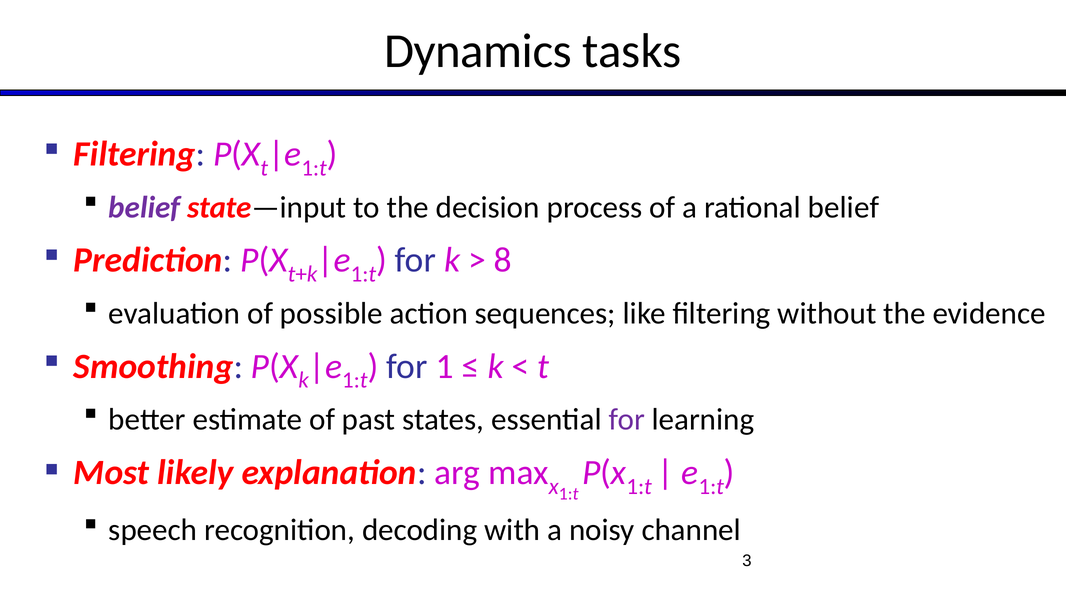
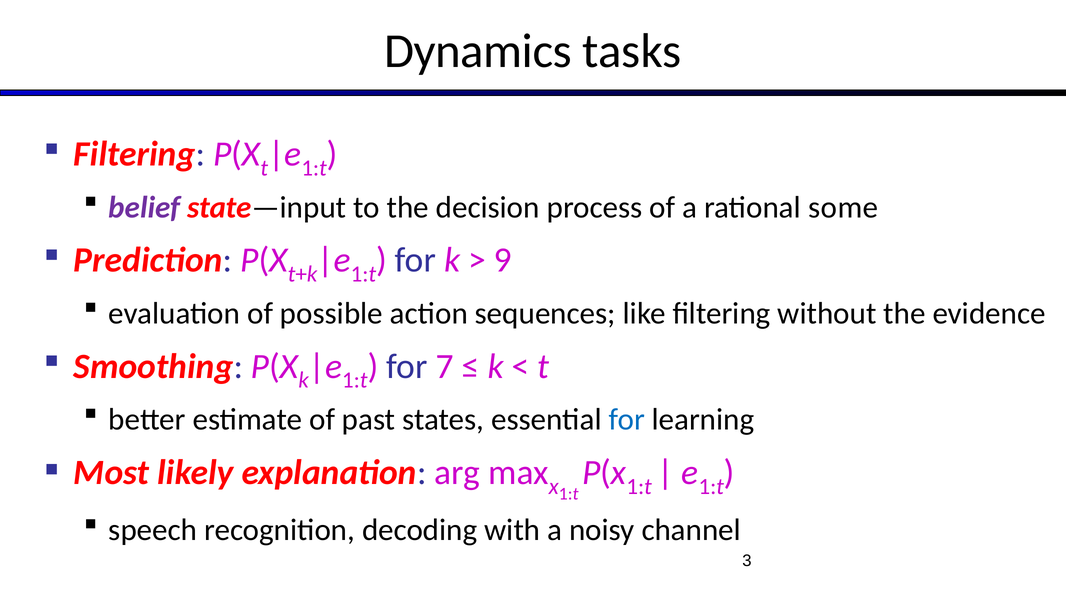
rational belief: belief -> some (843, 208)
8: 8 -> 9 (503, 261)
1: 1 -> 7 (445, 367)
for colour: purple -> blue (627, 420)
